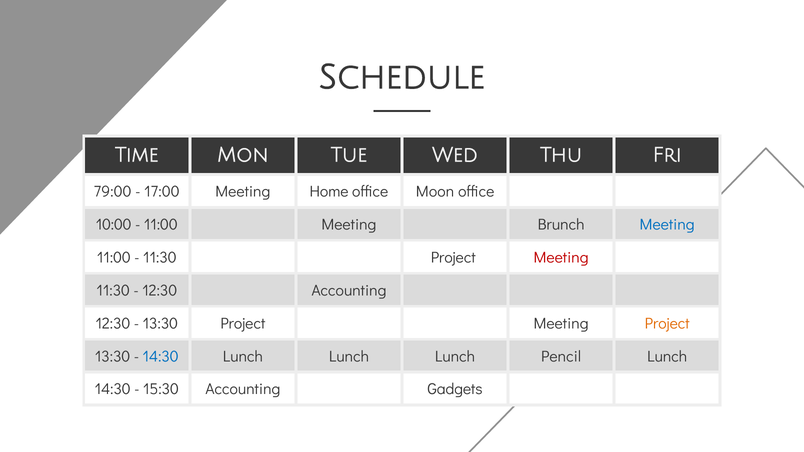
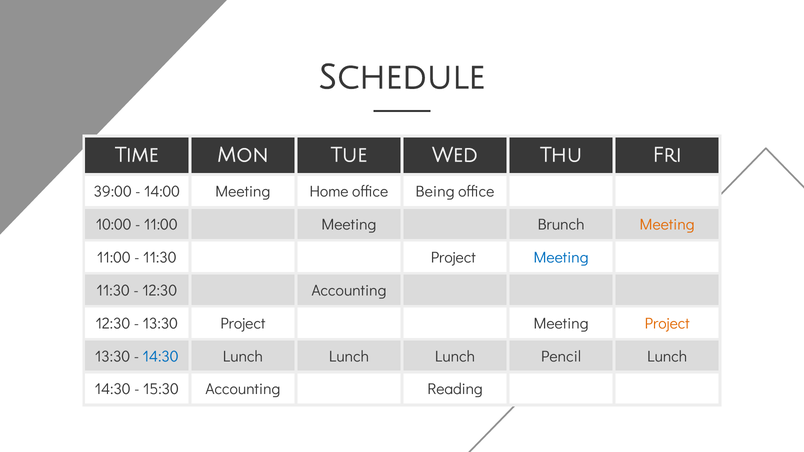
79:00: 79:00 -> 39:00 (113, 192)
17:00: 17:00 -> 14:00 (162, 192)
Moon: Moon -> Being (435, 192)
Meeting colour: blue -> orange (667, 225)
Meeting colour: red -> blue (561, 258)
Gadgets: Gadgets -> Reading (455, 390)
